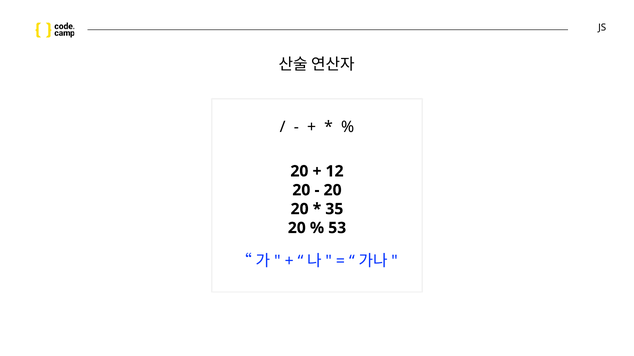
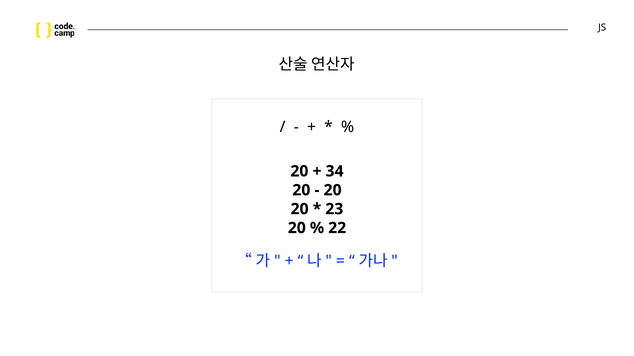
12: 12 -> 34 (335, 171)
35: 35 -> 23 (334, 209)
53: 53 -> 22 (337, 228)
